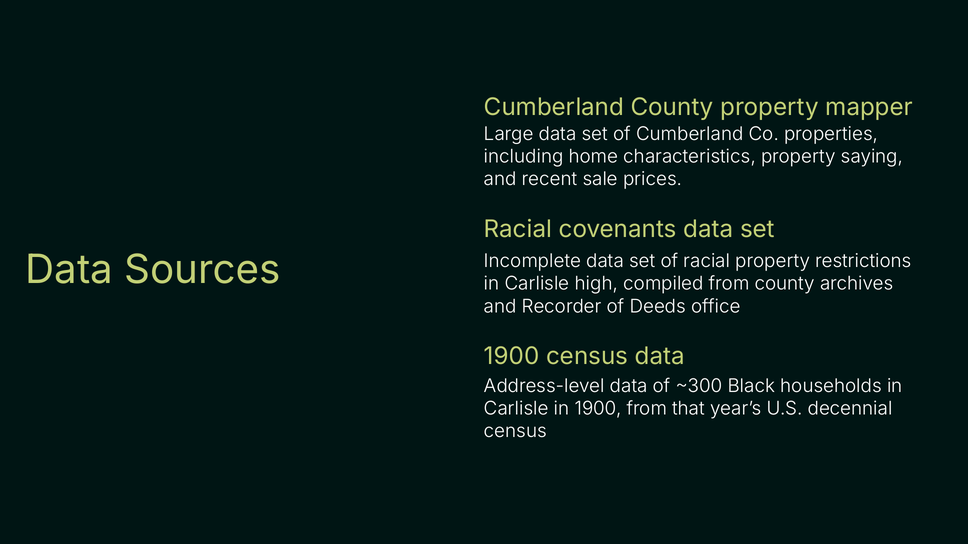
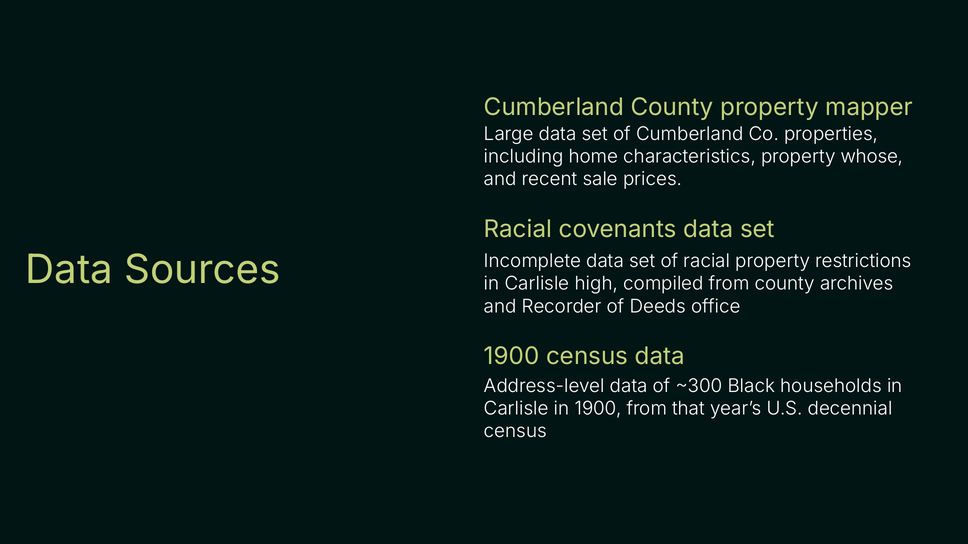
saying: saying -> whose (872, 157)
